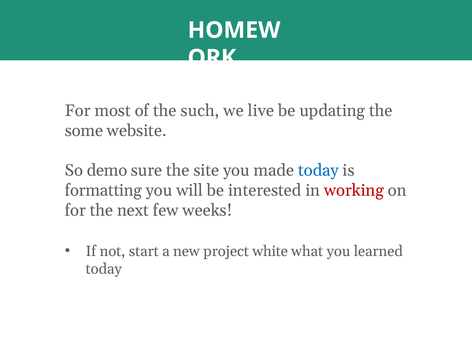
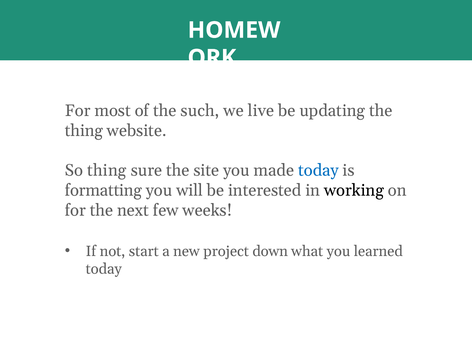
some: some -> thing (84, 131)
So demo: demo -> thing (107, 170)
working colour: red -> black (354, 190)
white: white -> down (270, 251)
